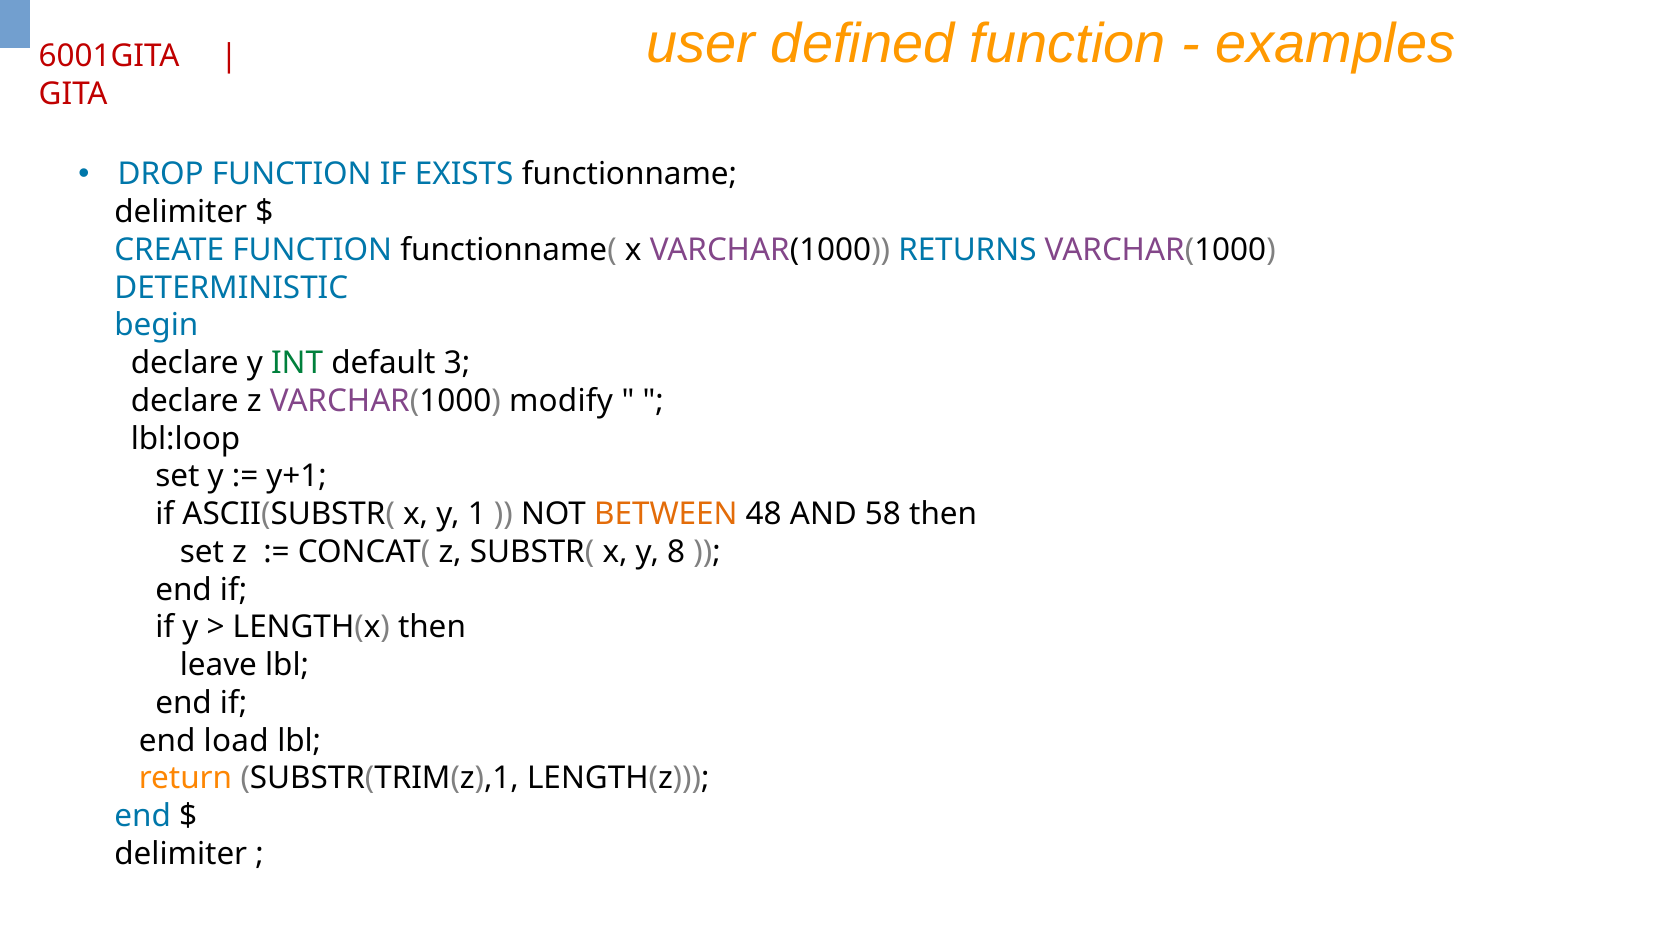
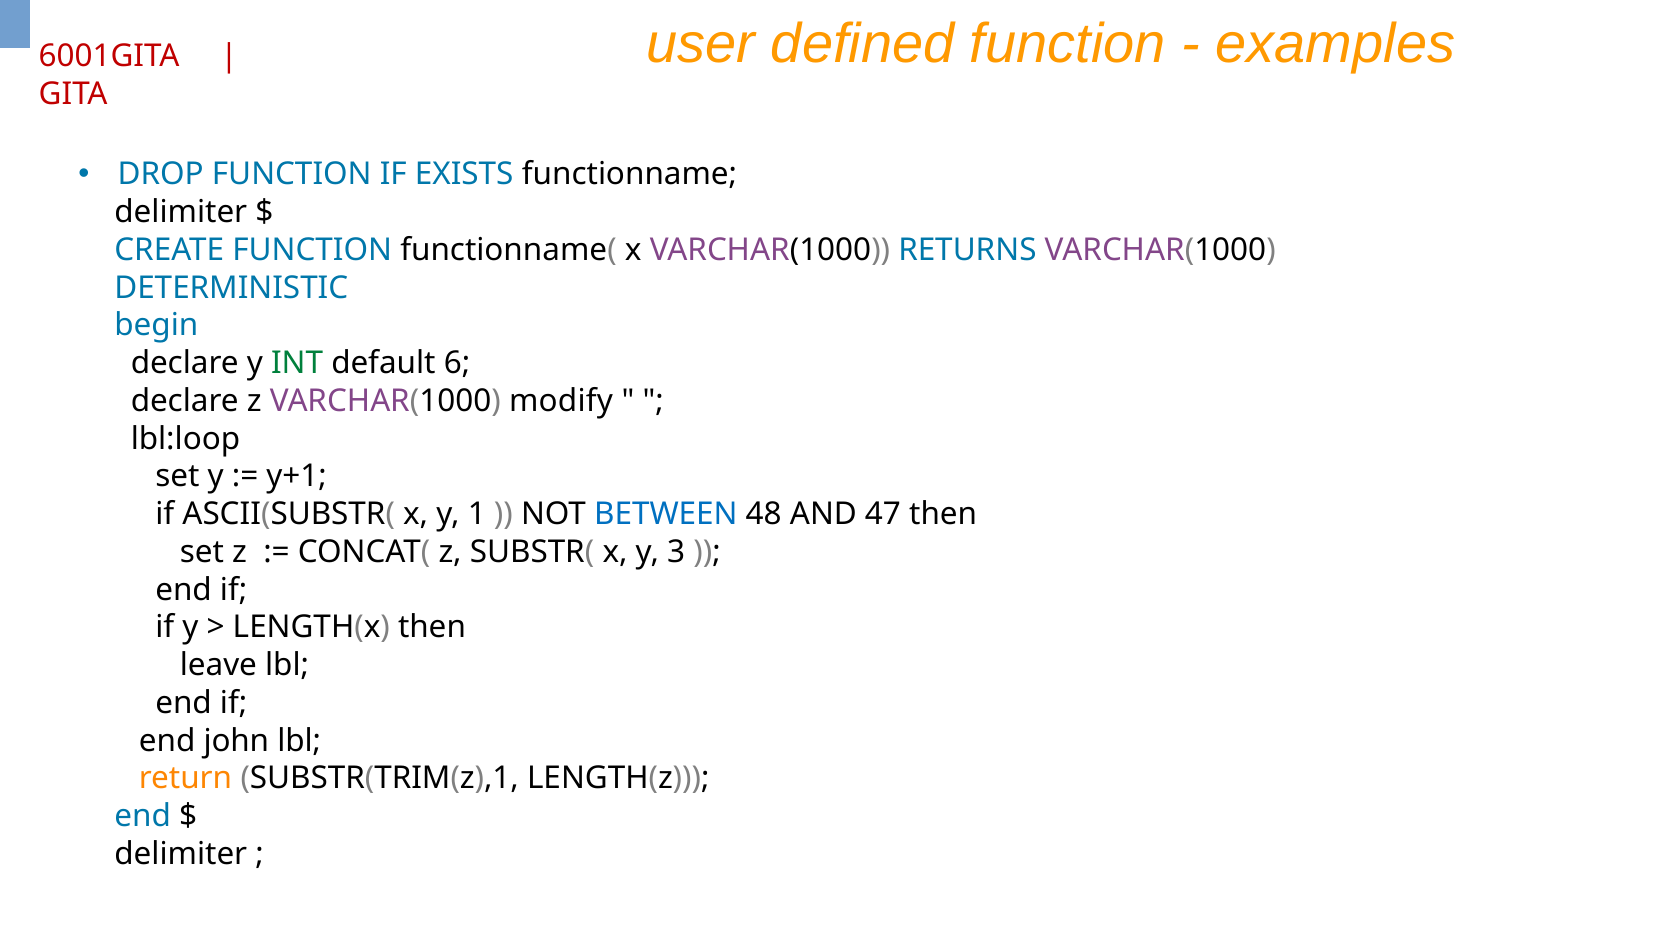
3: 3 -> 6 (457, 363)
BETWEEN colour: orange -> blue (666, 514)
58: 58 -> 47 (883, 514)
8: 8 -> 3 (676, 552)
load: load -> john (236, 741)
